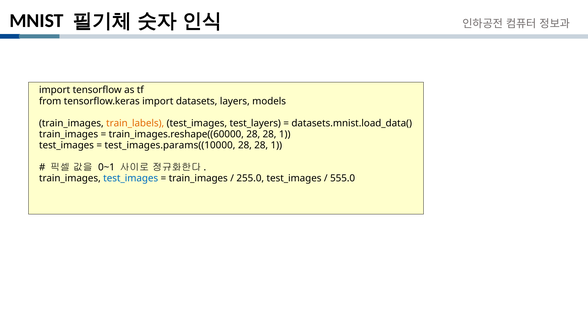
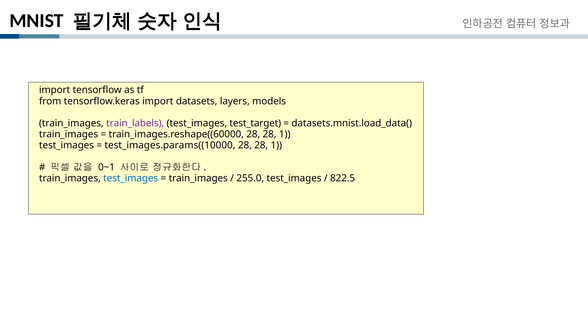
train_labels colour: orange -> purple (135, 123)
test_layers: test_layers -> test_target (255, 123)
555.0: 555.0 -> 822.5 (343, 178)
